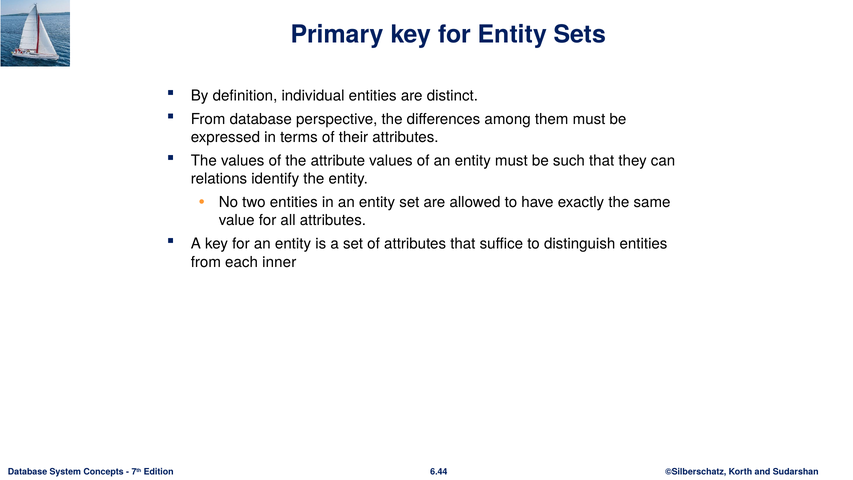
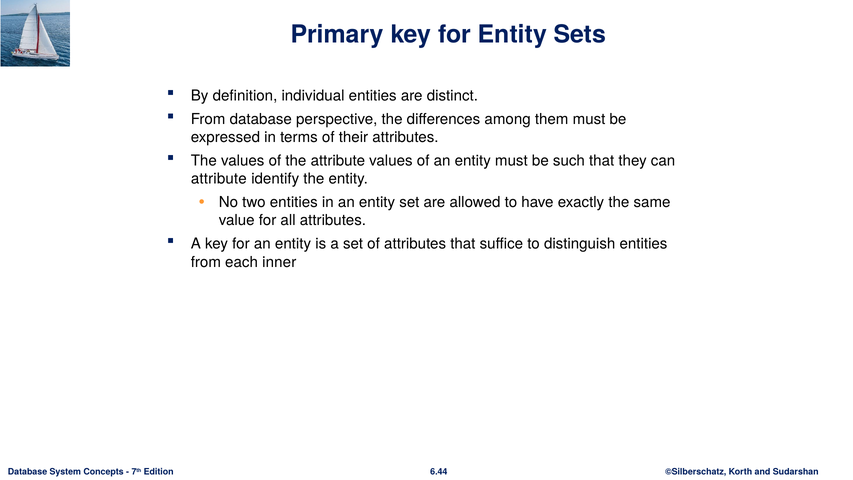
relations: relations -> attribute (219, 179)
